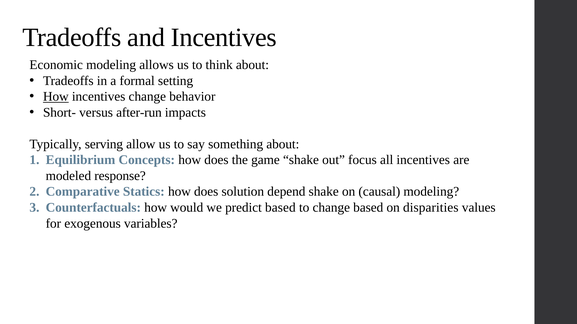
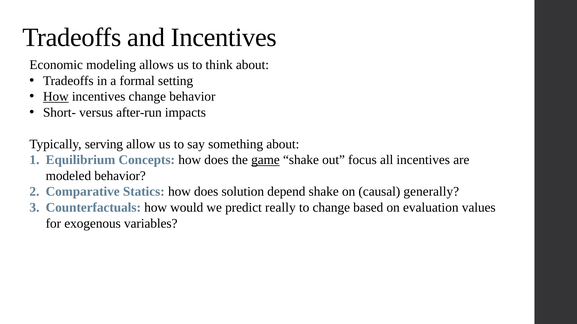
game underline: none -> present (265, 160)
modeled response: response -> behavior (120, 176)
causal modeling: modeling -> generally (431, 192)
predict based: based -> really (280, 208)
disparities: disparities -> evaluation (431, 208)
